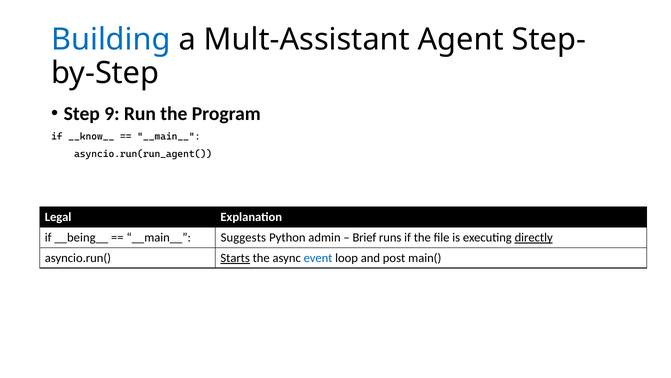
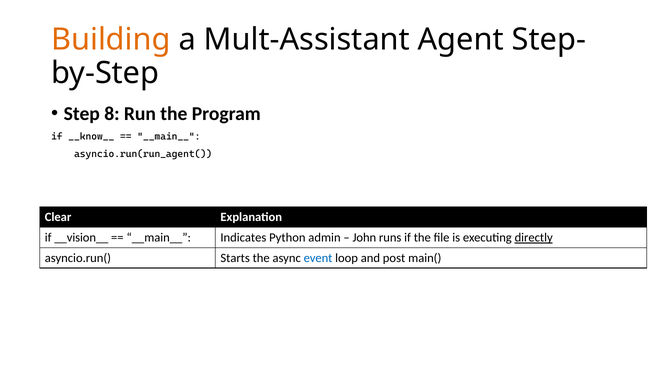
Building colour: blue -> orange (111, 40)
9: 9 -> 8 (112, 113)
Legal: Legal -> Clear (58, 217)
__being__: __being__ -> __vision__ (81, 237)
Suggests: Suggests -> Indicates (243, 237)
Brief: Brief -> John (364, 237)
Starts underline: present -> none (235, 258)
